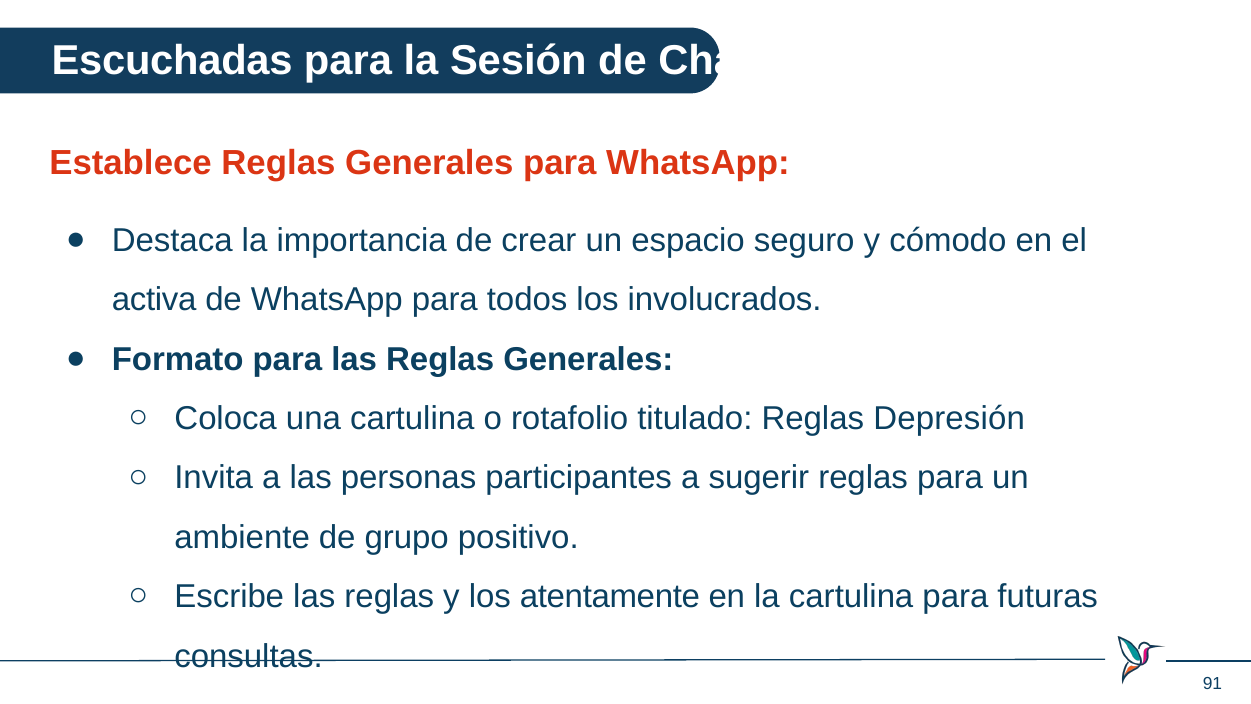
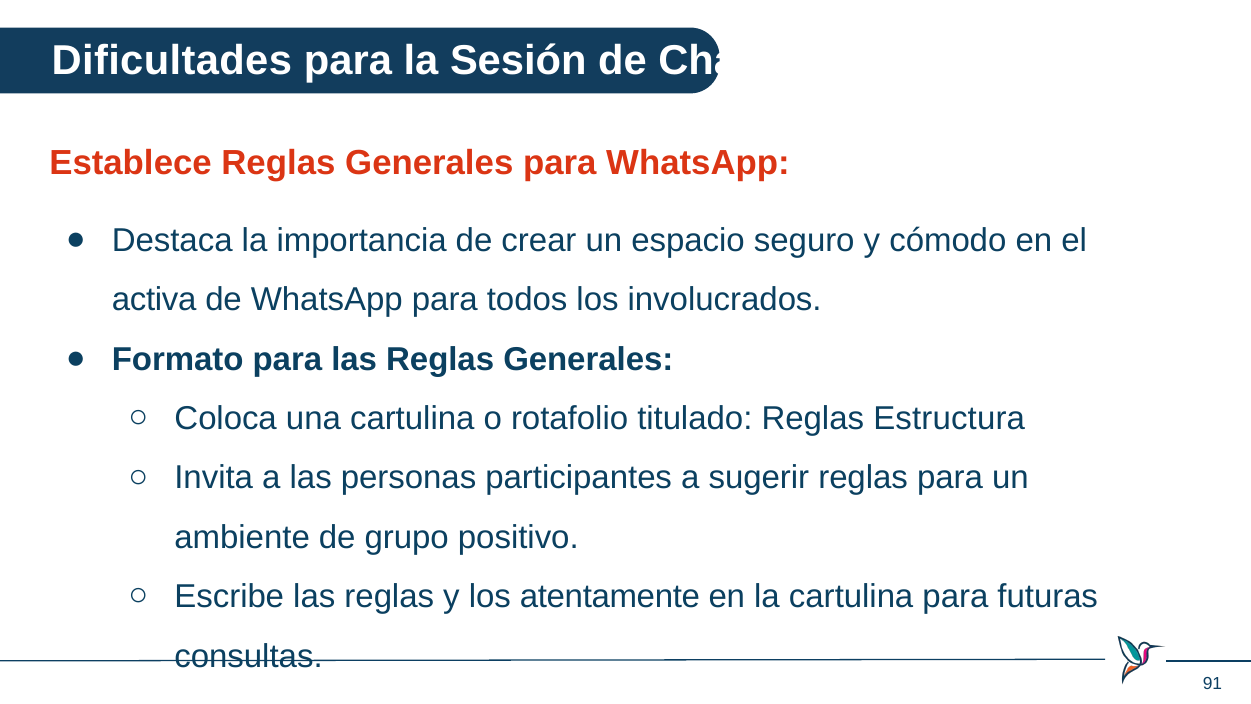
Escuchadas: Escuchadas -> Dificultades (172, 61)
Depresión: Depresión -> Estructura (949, 418)
